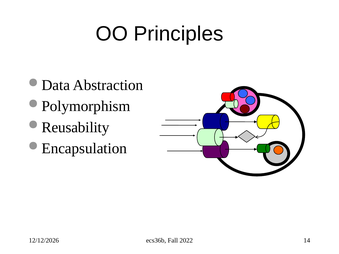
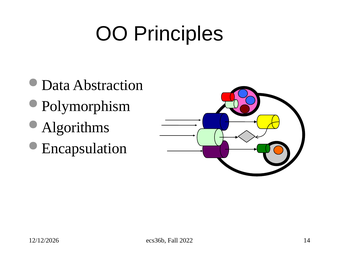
Reusability: Reusability -> Algorithms (75, 127)
